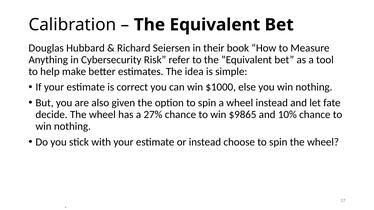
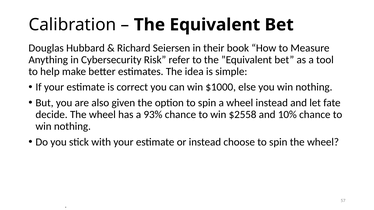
27%: 27% -> 93% (153, 115)
$9865: $9865 -> $2558 (243, 115)
